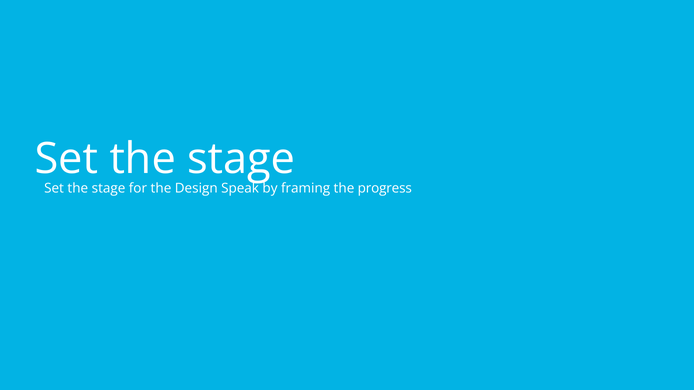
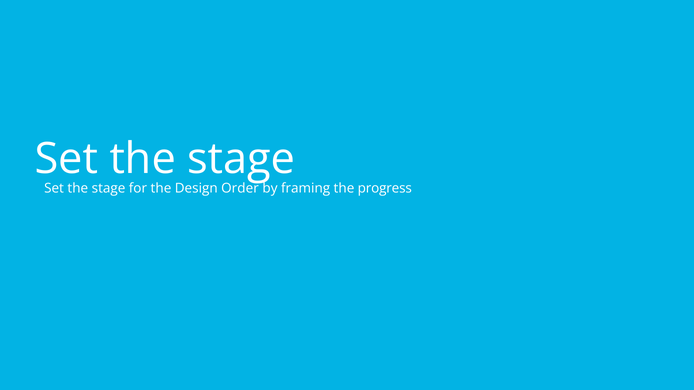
Speak: Speak -> Order (240, 189)
